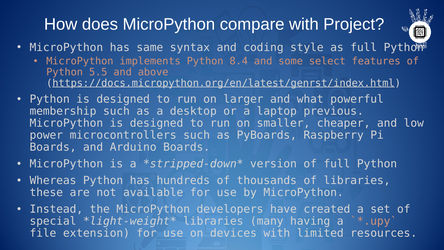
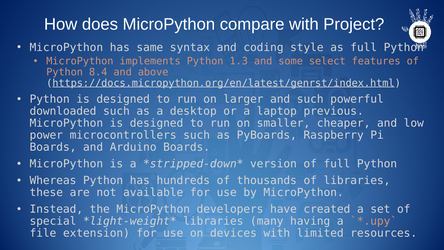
8.4: 8.4 -> 1.3 (239, 61)
5.5: 5.5 -> 8.4 (98, 72)
and what: what -> such (310, 99)
membership: membership -> downloaded (63, 111)
